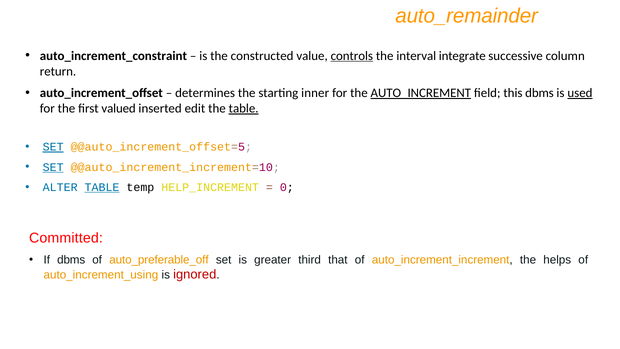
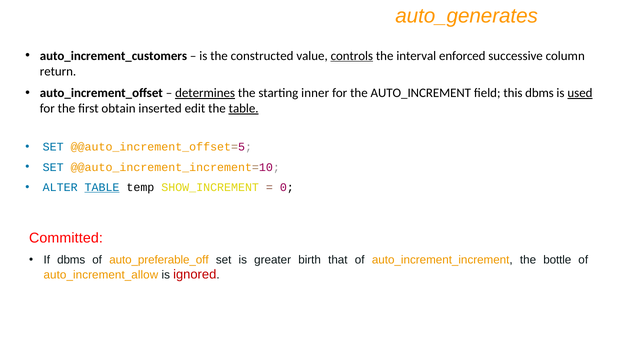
auto_remainder: auto_remainder -> auto_generates (467, 16)
auto_increment_constraint: auto_increment_constraint -> auto_increment_customers (113, 56)
integrate: integrate -> enforced (462, 56)
determines underline: none -> present (205, 93)
AUTO_INCREMENT underline: present -> none (421, 93)
valued: valued -> obtain (119, 108)
SET underline: present -> none (53, 147)
SET underline: present -> none (53, 167)
HELP_INCREMENT: HELP_INCREMENT -> SHOW_INCREMENT (210, 187)
third: third -> birth (310, 260)
helps: helps -> bottle (557, 260)
auto_increment_using: auto_increment_using -> auto_increment_allow (101, 275)
